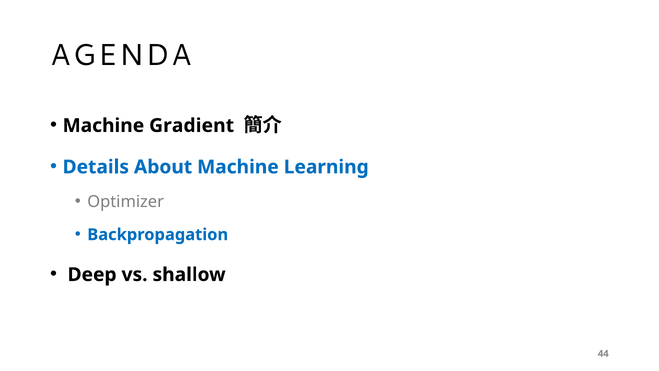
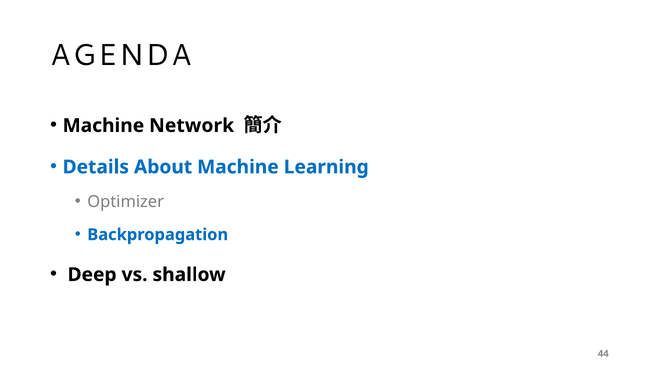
Gradient: Gradient -> Network (192, 125)
